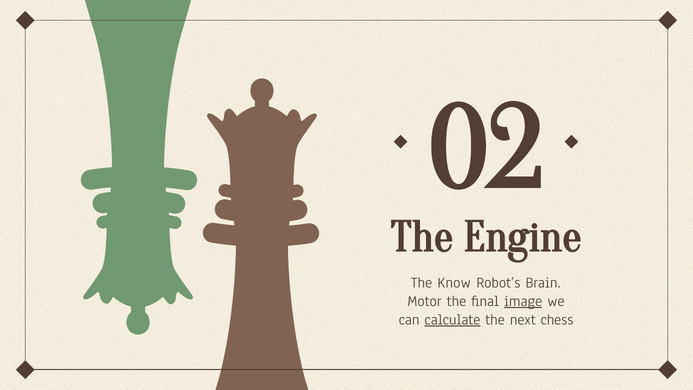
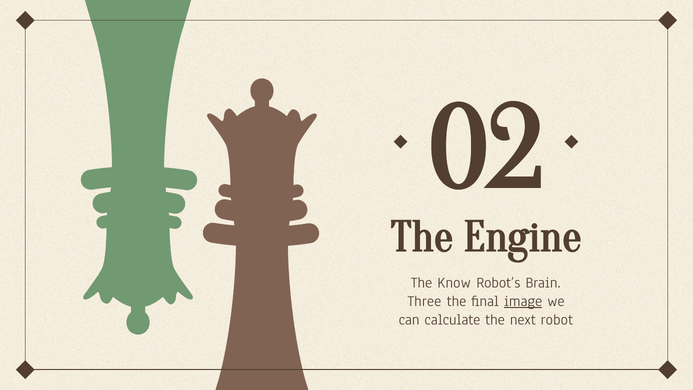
Motor: Motor -> Three (424, 301)
calculate underline: present -> none (452, 319)
chess: chess -> robot (557, 319)
